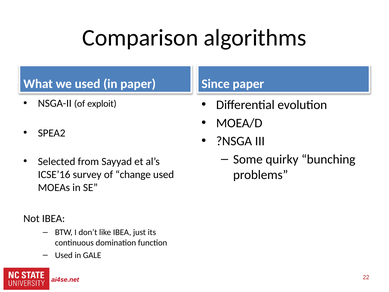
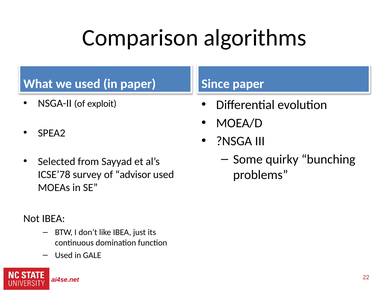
ICSE’16: ICSE’16 -> ICSE’78 (54, 174)
change: change -> advisor (133, 174)
